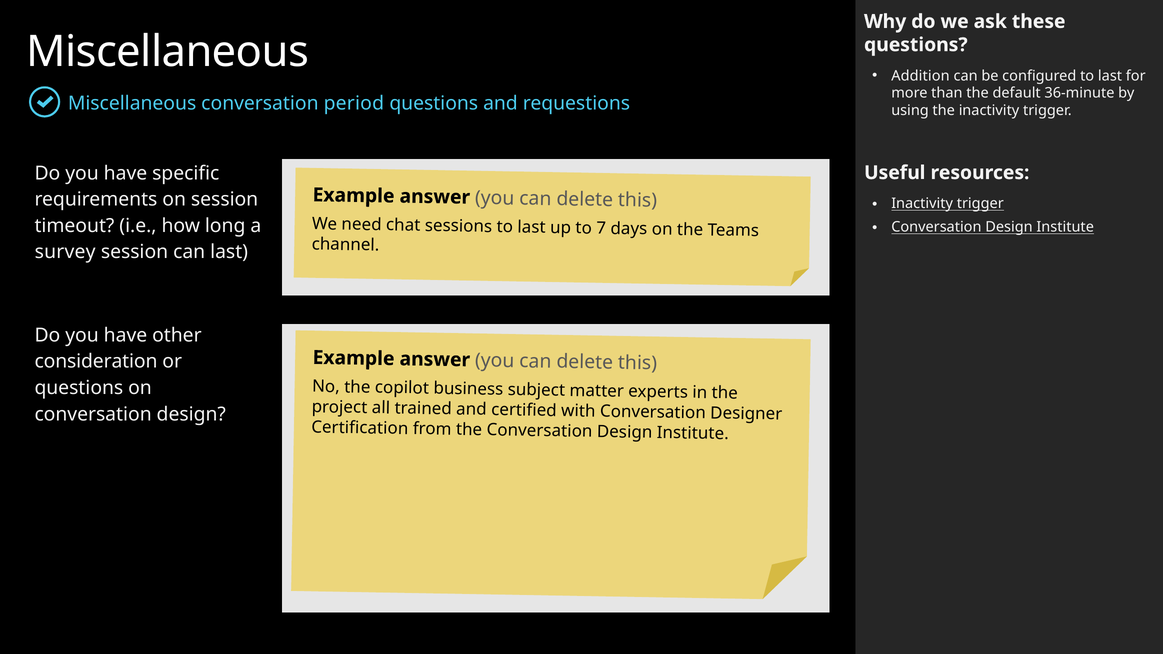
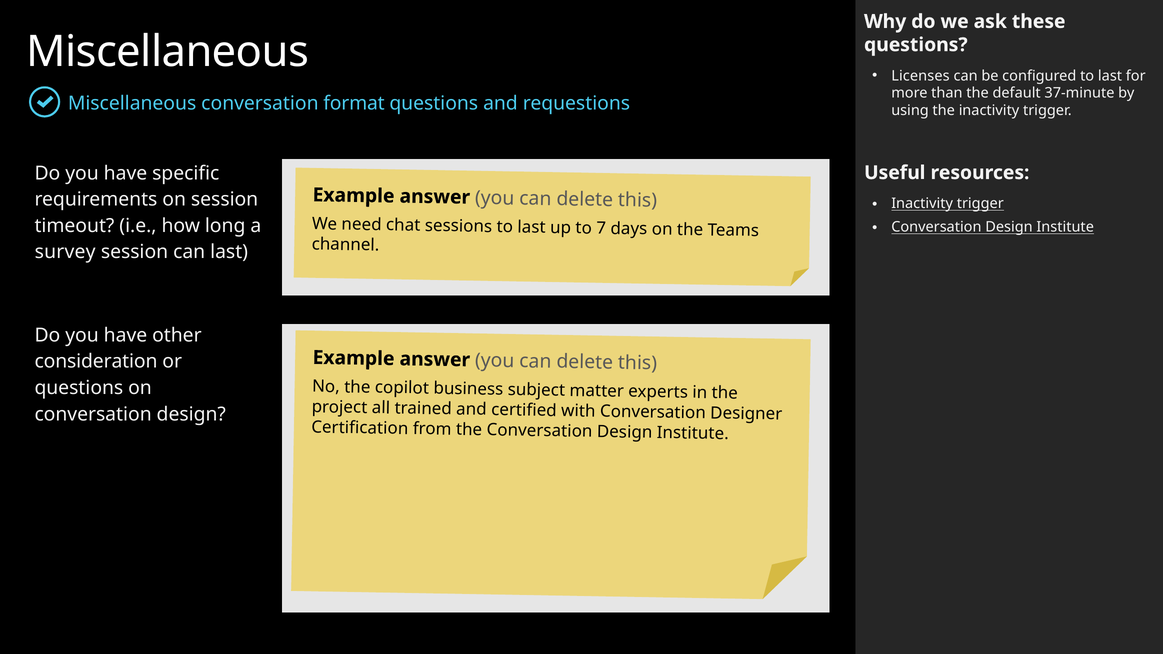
Addition: Addition -> Licenses (920, 76)
36-minute: 36-minute -> 37-minute (1079, 93)
period: period -> format (354, 103)
